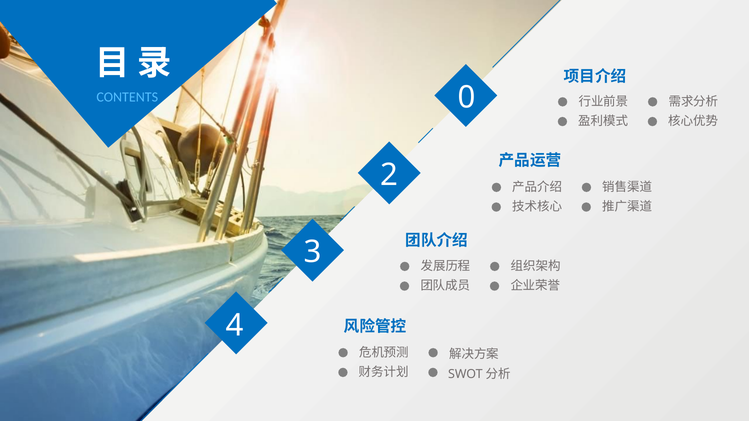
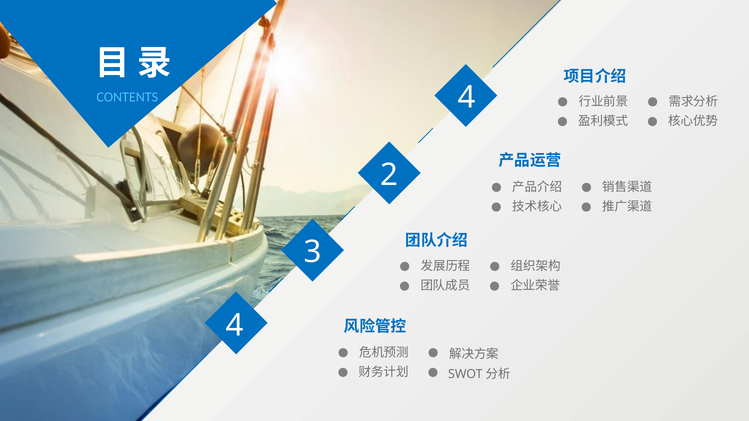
CONTENTS 0: 0 -> 4 (467, 97)
